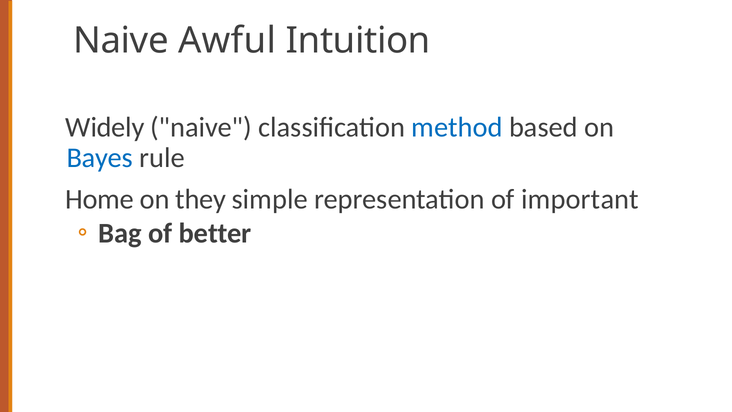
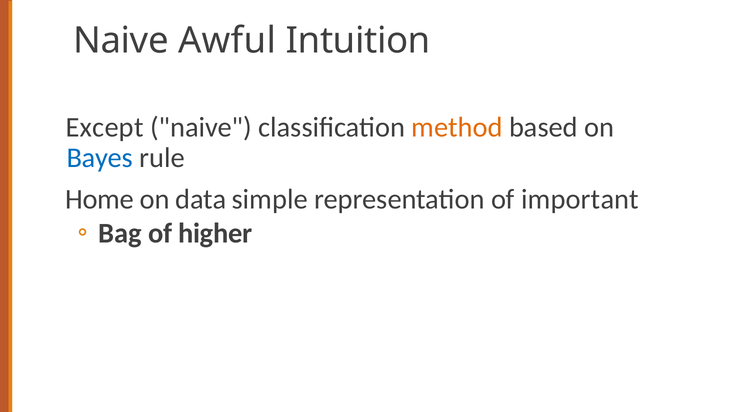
Widely: Widely -> Except (105, 127)
method colour: blue -> orange (457, 127)
they: they -> data (201, 199)
better: better -> higher (215, 233)
